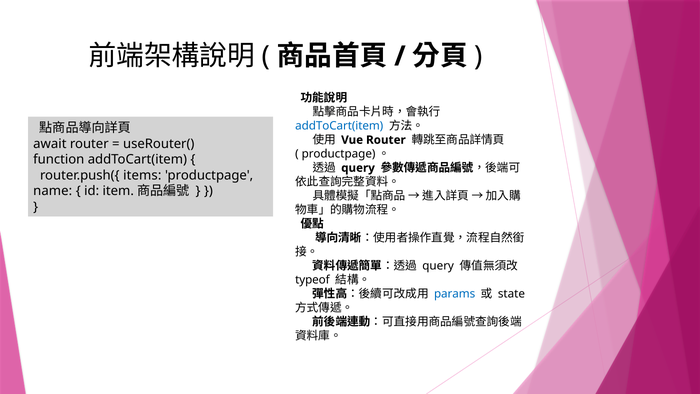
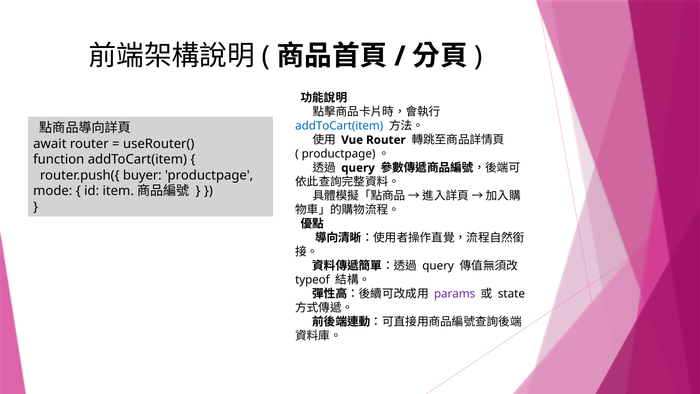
items: items -> buyer (142, 175)
name: name -> mode (53, 191)
params colour: blue -> purple (455, 294)
